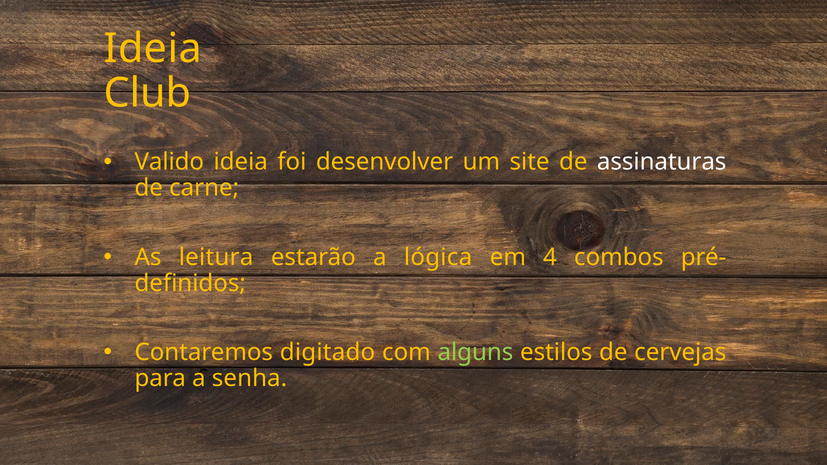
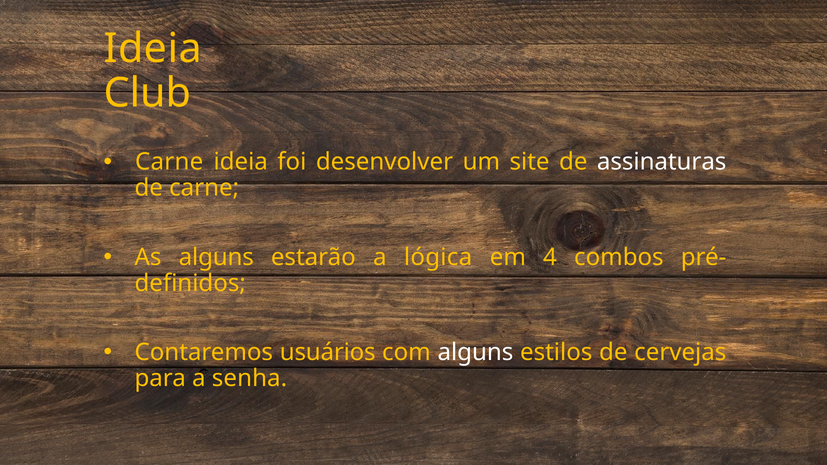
Valido: Valido -> Carne (169, 162)
As leitura: leitura -> alguns (216, 257)
digitado: digitado -> usuários (328, 353)
alguns colour: light green -> white (475, 353)
